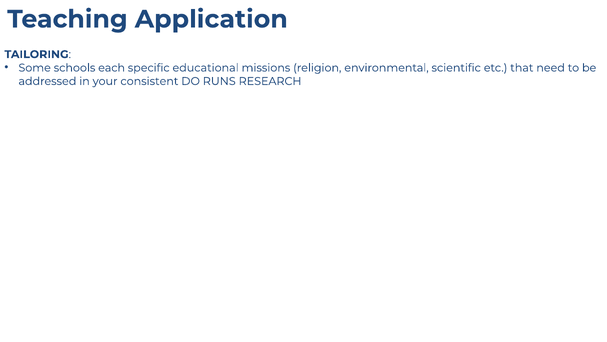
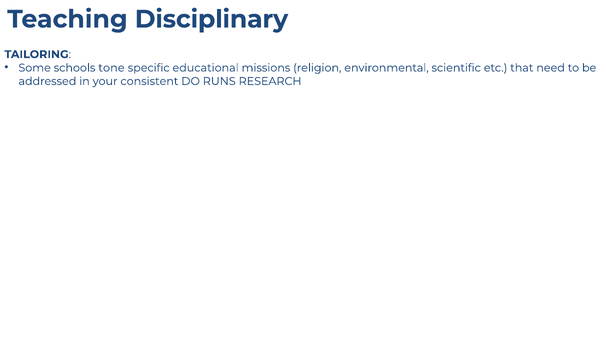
Application: Application -> Disciplinary (211, 19)
each: each -> tone (111, 68)
